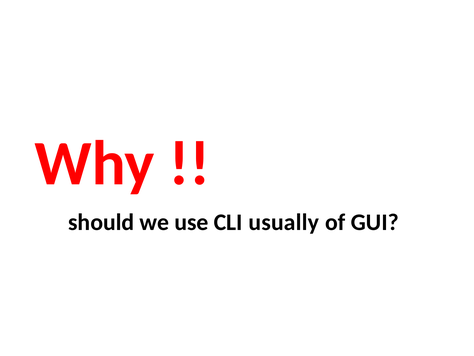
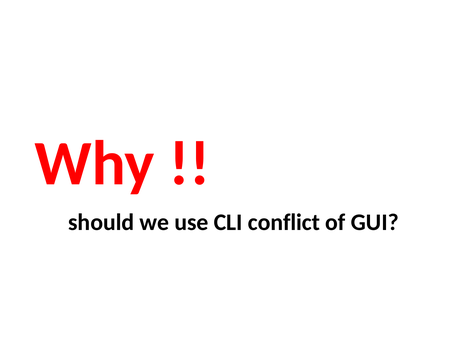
usually: usually -> conflict (284, 222)
